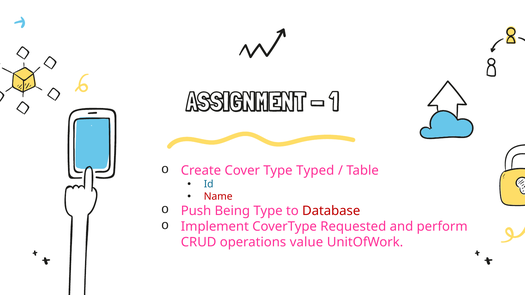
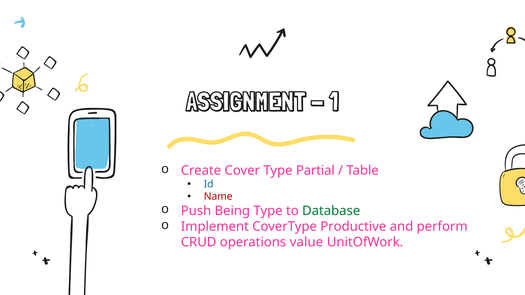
Typed: Typed -> Partial (315, 171)
Database colour: red -> green (331, 211)
Requested: Requested -> Productive (353, 227)
